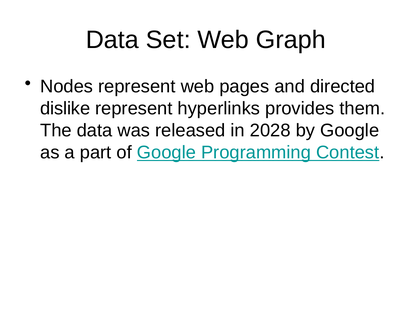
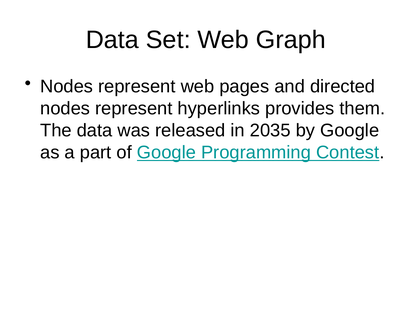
dislike: dislike -> nodes (65, 108)
2028: 2028 -> 2035 (270, 130)
